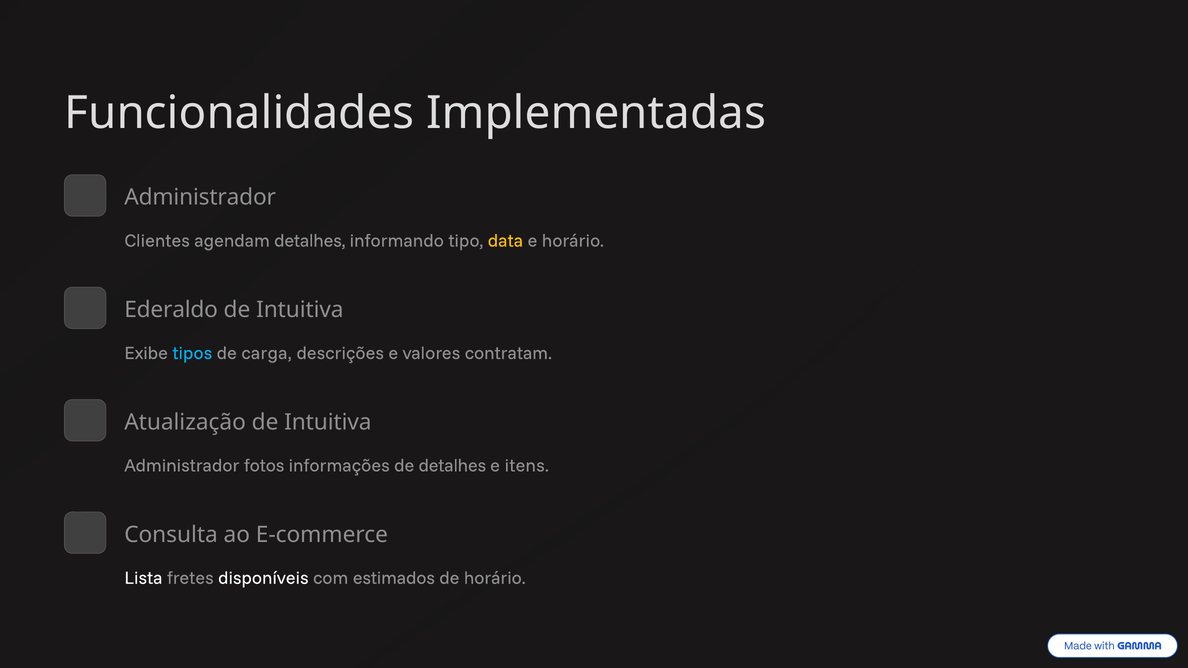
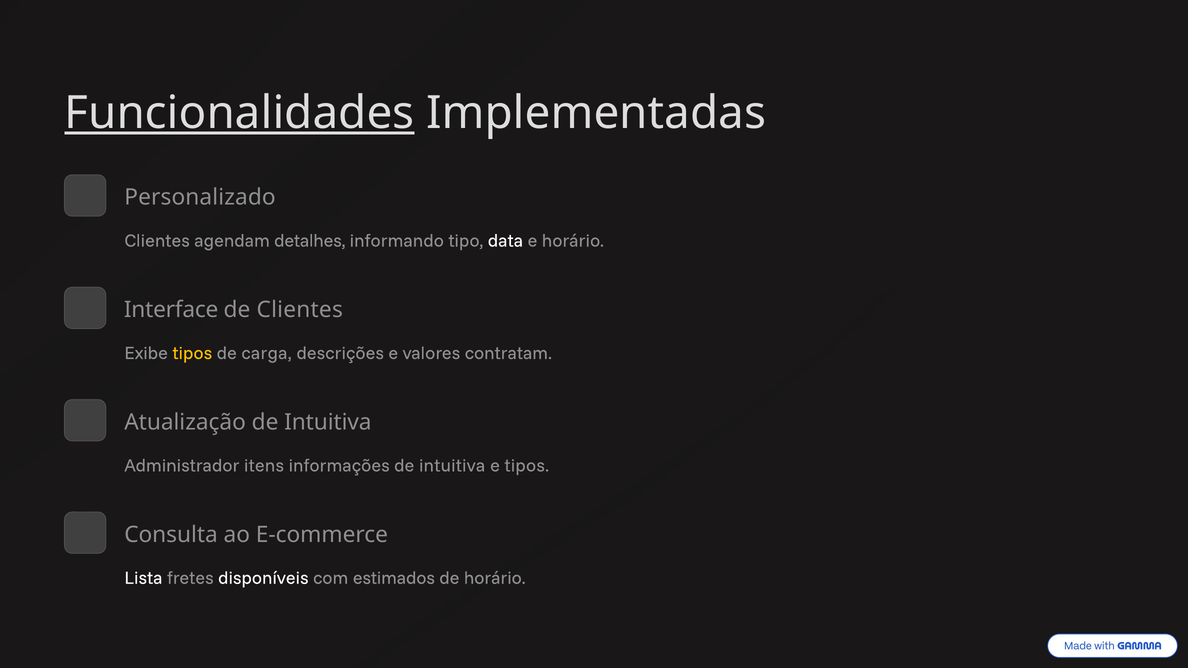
Funcionalidades underline: none -> present (239, 113)
Administrador: Administrador -> Personalizado (200, 197)
data colour: yellow -> white (505, 241)
Ederaldo: Ederaldo -> Interface (171, 310)
Intuitiva: Intuitiva -> Clientes (300, 310)
tipos colour: light blue -> yellow (192, 353)
fotos: fotos -> itens (264, 466)
informações de detalhes: detalhes -> intuitiva (452, 466)
e itens: itens -> tipos (527, 466)
